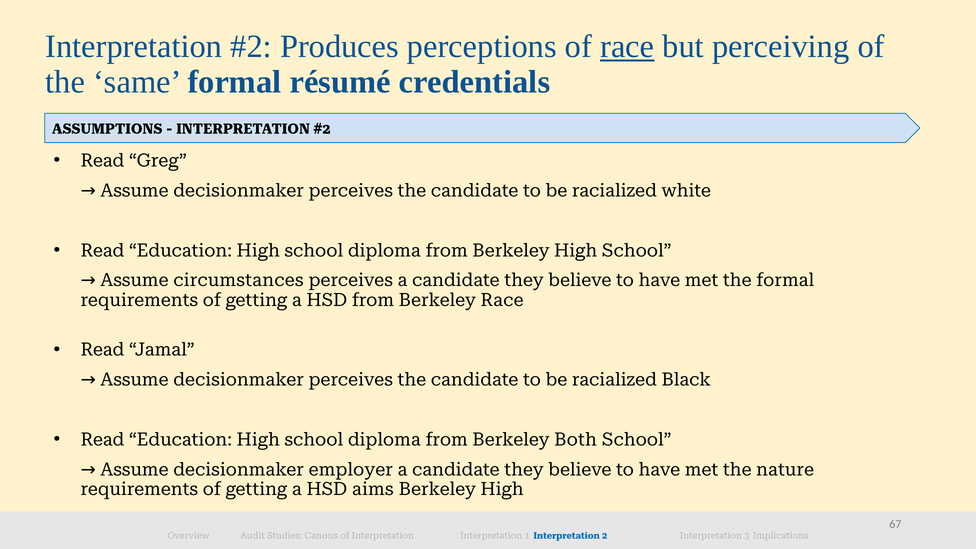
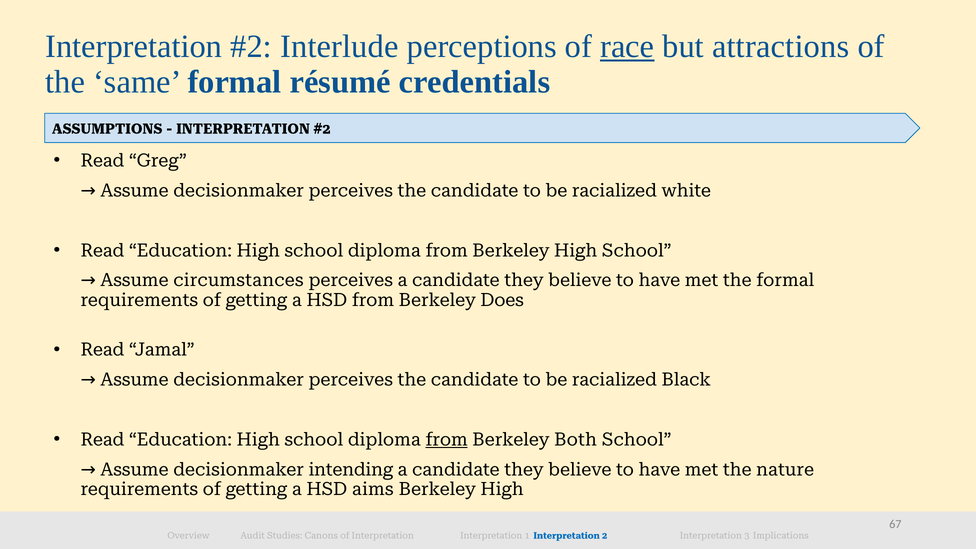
Produces: Produces -> Interlude (339, 47)
perceiving: perceiving -> attractions (781, 47)
Berkeley Race: Race -> Does (502, 300)
from underline: none -> present (447, 440)
employer: employer -> intending (351, 470)
